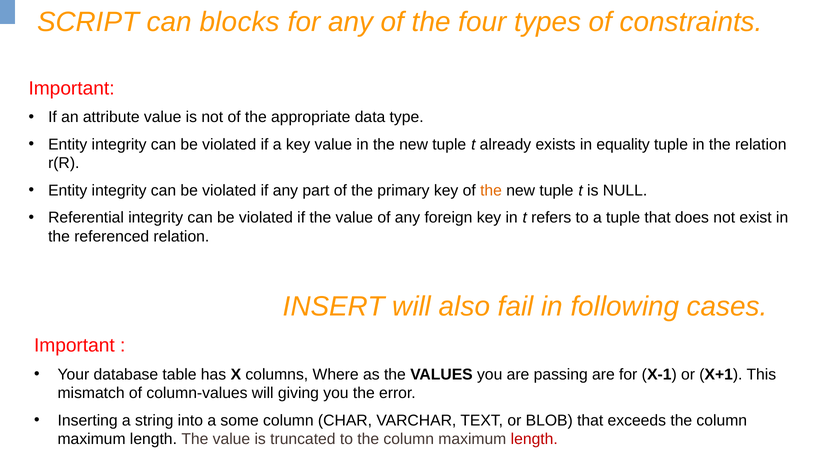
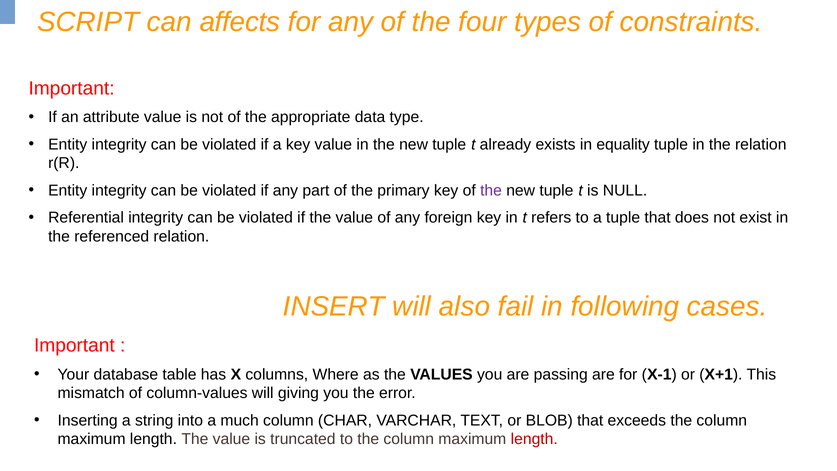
blocks: blocks -> affects (240, 22)
the colour: orange -> purple (491, 190)
some: some -> much (240, 420)
